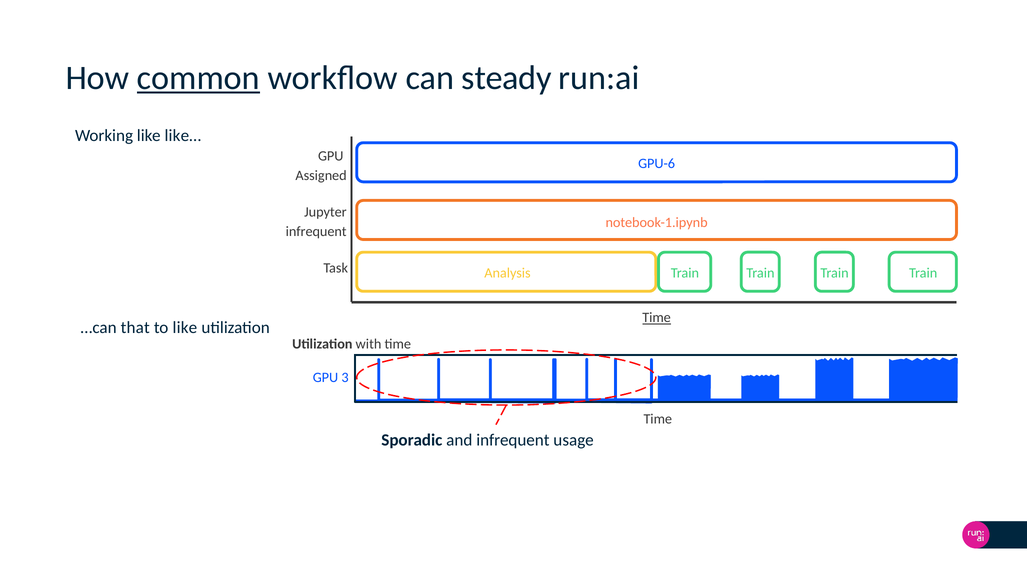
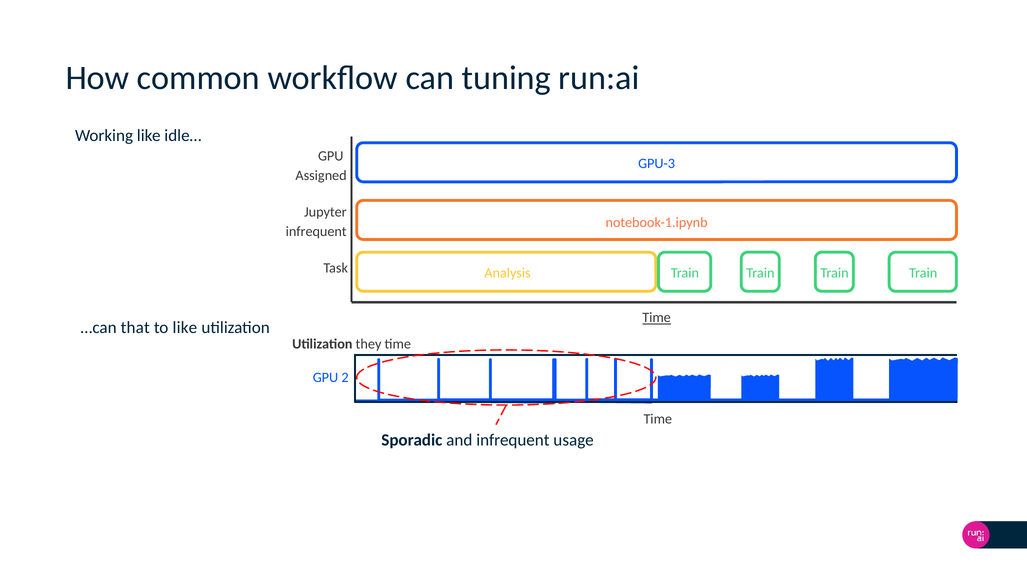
common underline: present -> none (198, 78)
steady: steady -> tuning (506, 78)
like…: like… -> idle… (183, 136)
GPU-6: GPU-6 -> GPU-3 (657, 164)
with: with -> they (369, 344)
3: 3 -> 2 (345, 378)
